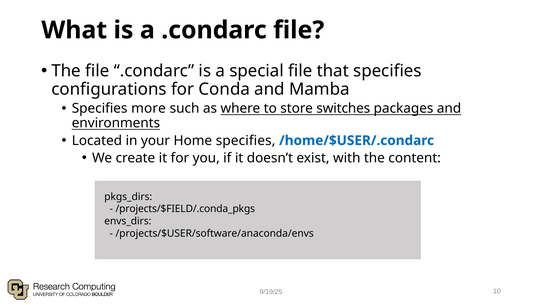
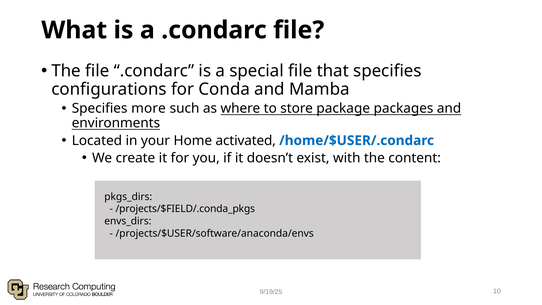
switches: switches -> package (343, 108)
Home specifies: specifies -> activated (246, 140)
